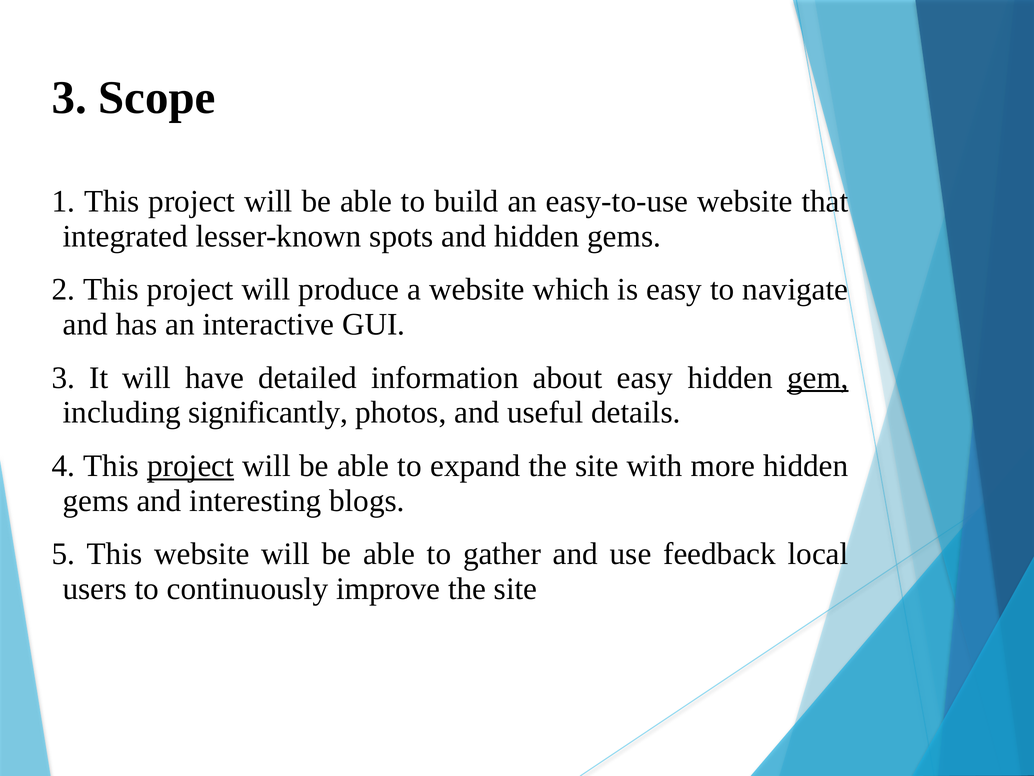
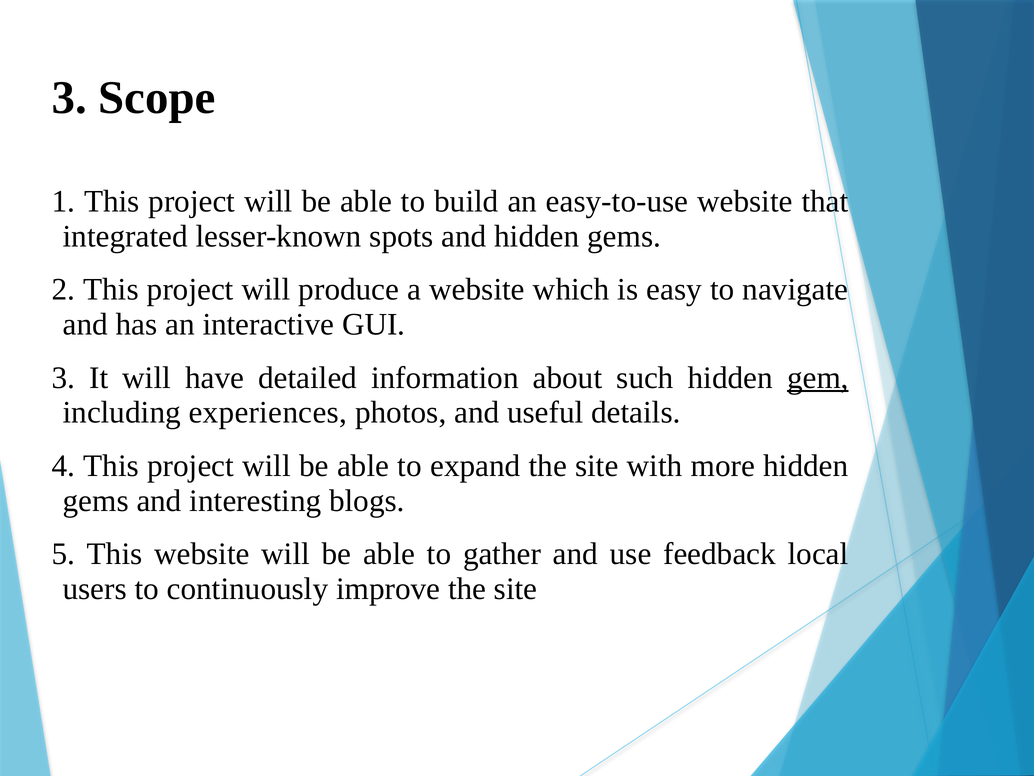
about easy: easy -> such (645, 377)
significantly: significantly -> experiences (268, 412)
project underline: present -> none (191, 466)
